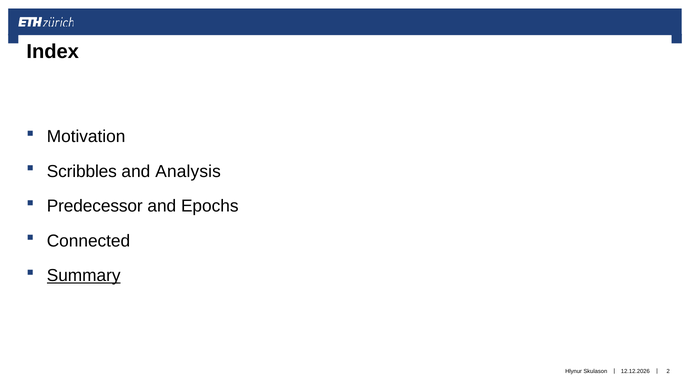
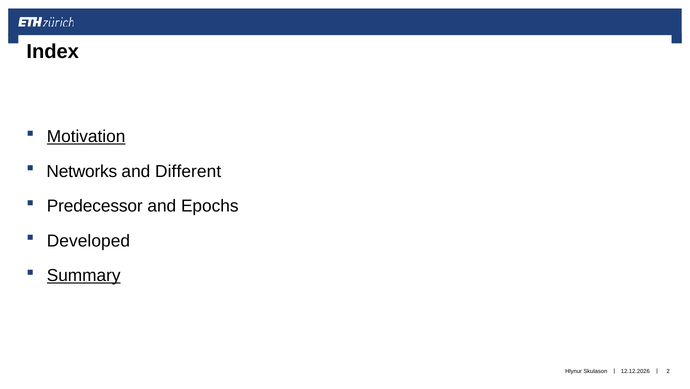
Motivation underline: none -> present (86, 137)
Scribbles: Scribbles -> Networks (82, 171)
Analysis: Analysis -> Different (188, 171)
Connected: Connected -> Developed (88, 240)
